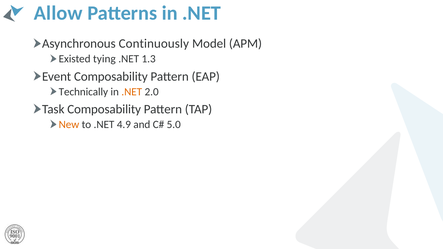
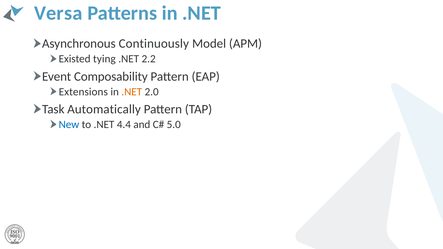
Allow: Allow -> Versa (58, 13)
1.3: 1.3 -> 2.2 (149, 59)
Technically: Technically -> Extensions (83, 92)
Task Composability: Composability -> Automatically (104, 109)
New colour: orange -> blue (69, 125)
4.9: 4.9 -> 4.4 (124, 125)
